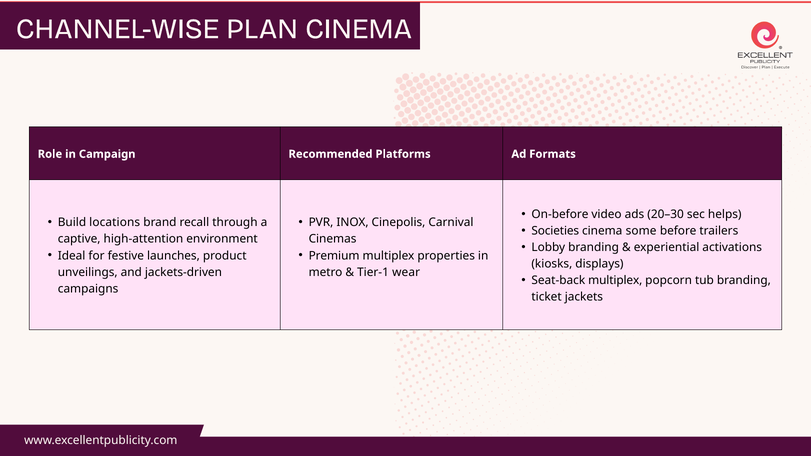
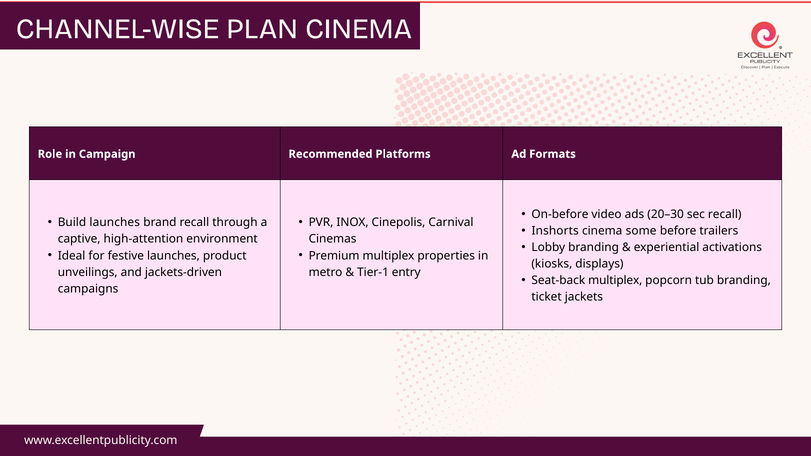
sec helps: helps -> recall (725, 214)
Build locations: locations -> launches (115, 223)
Societies: Societies -> Inshorts (555, 231)
wear: wear -> entry (406, 272)
